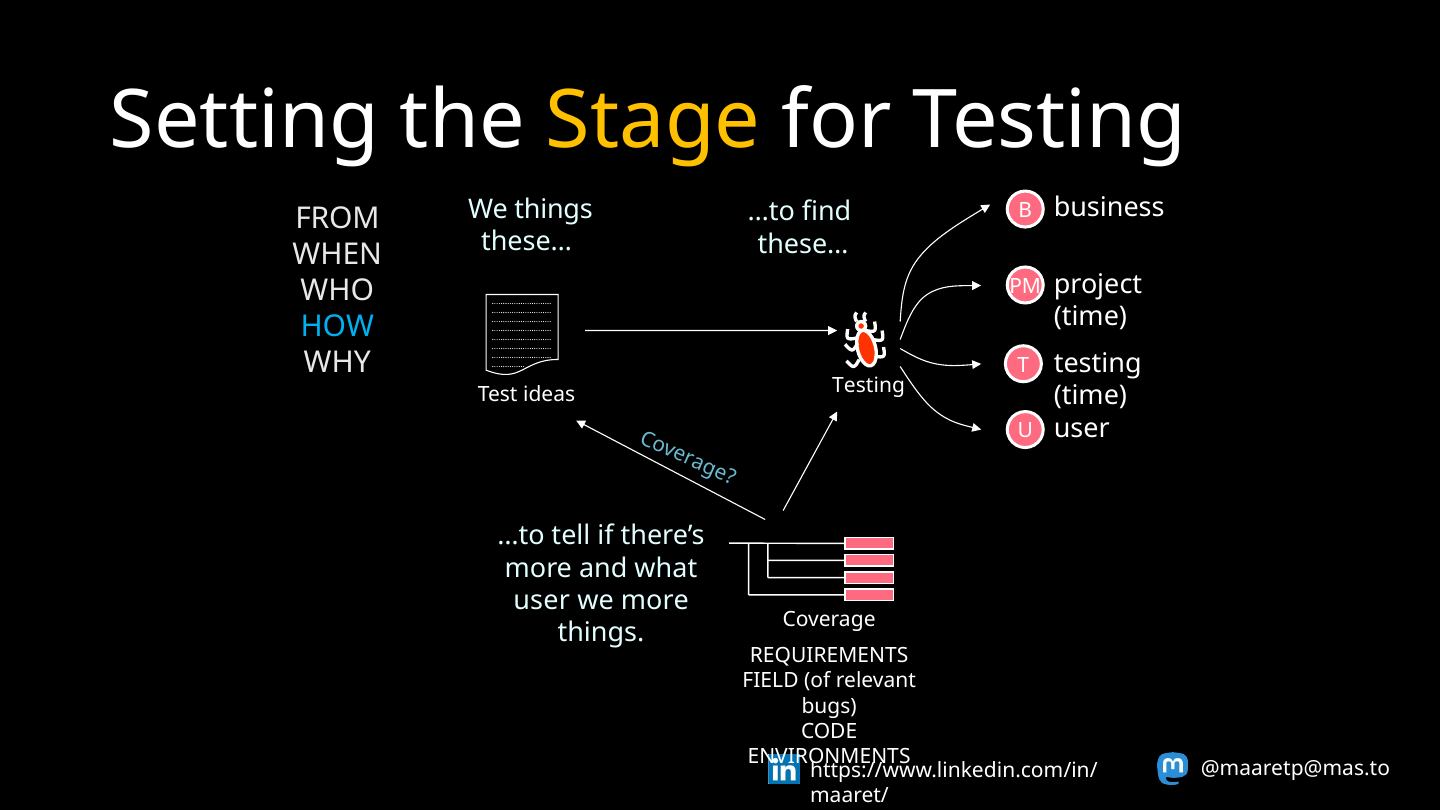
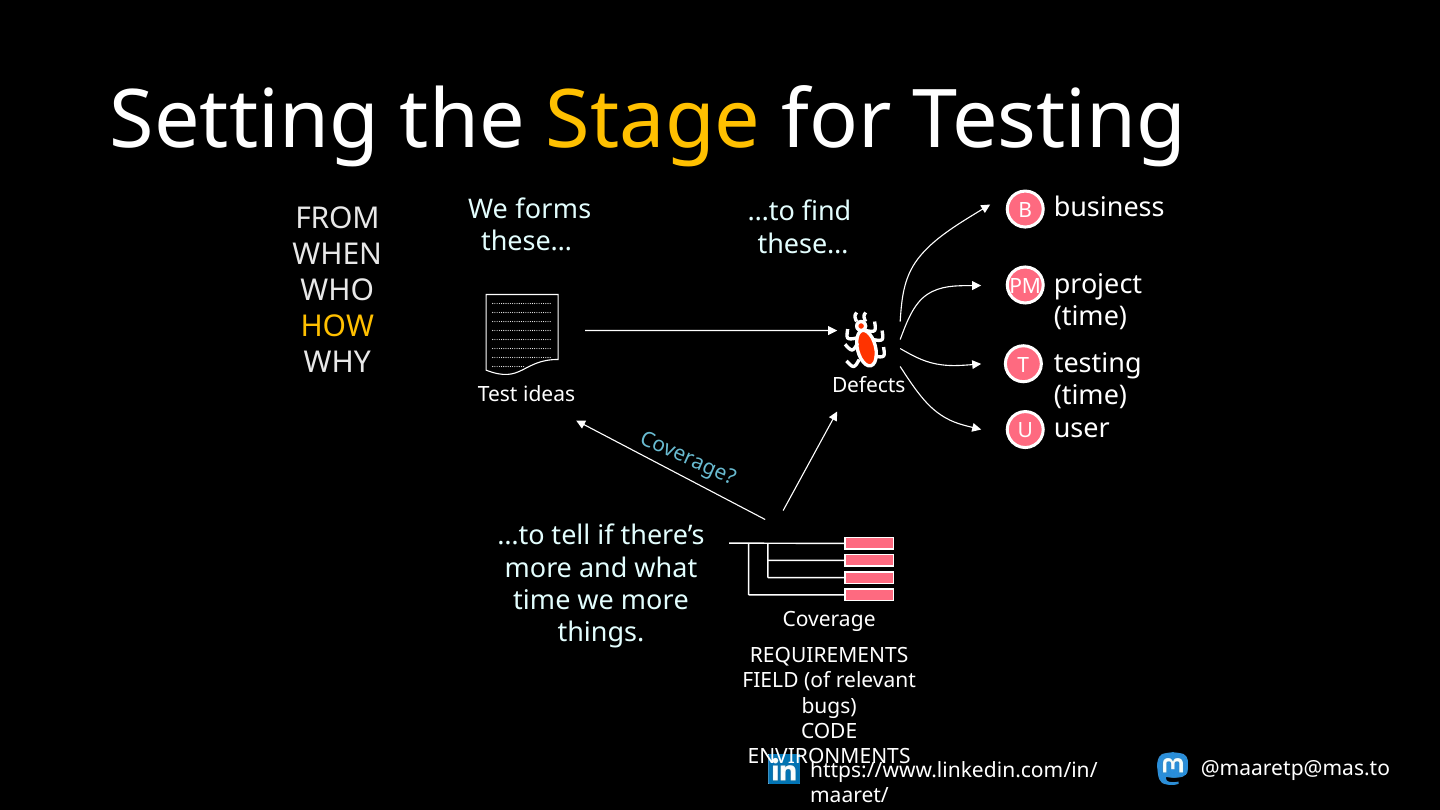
We things: things -> forms (553, 209)
HOW colour: light blue -> yellow (337, 327)
Testing: Testing -> Defects (869, 386)
user: user -> time (542, 601)
